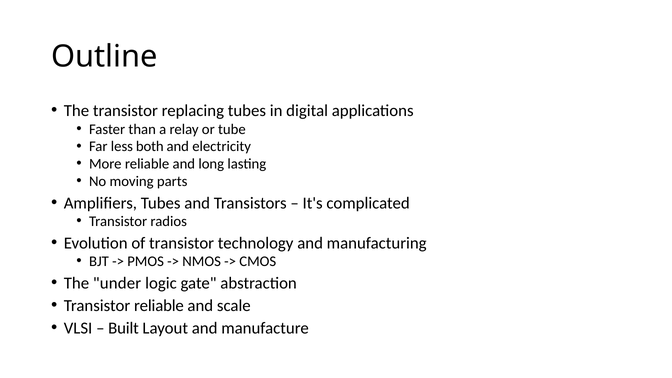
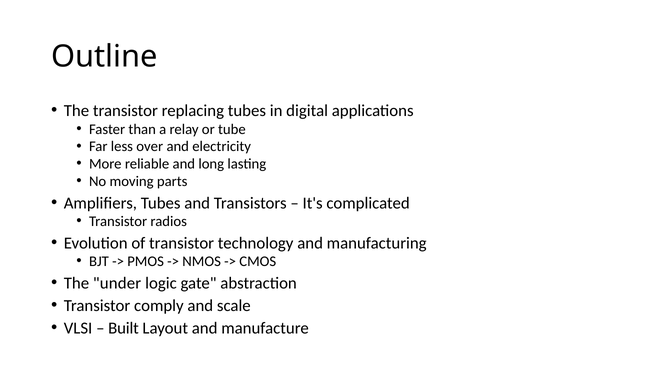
both: both -> over (150, 147)
Transistor reliable: reliable -> comply (159, 306)
